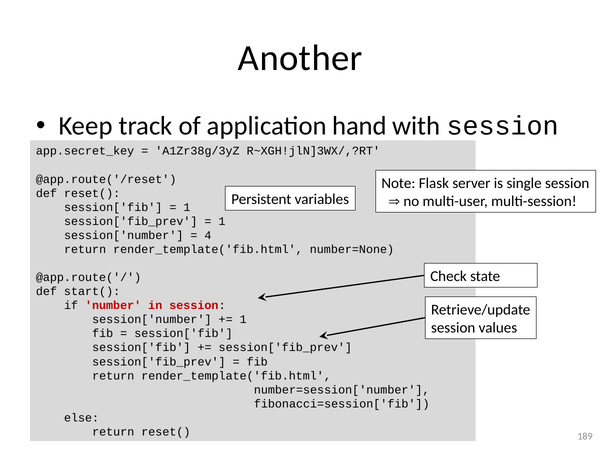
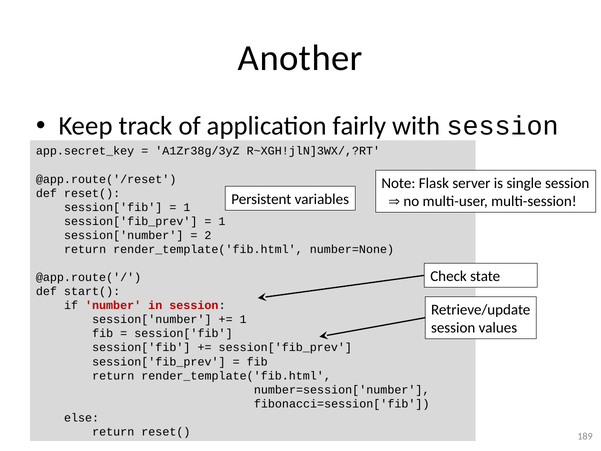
hand: hand -> fairly (359, 126)
4: 4 -> 2 (208, 235)
